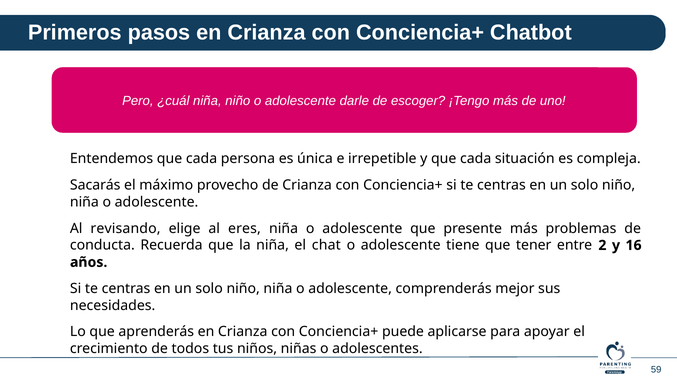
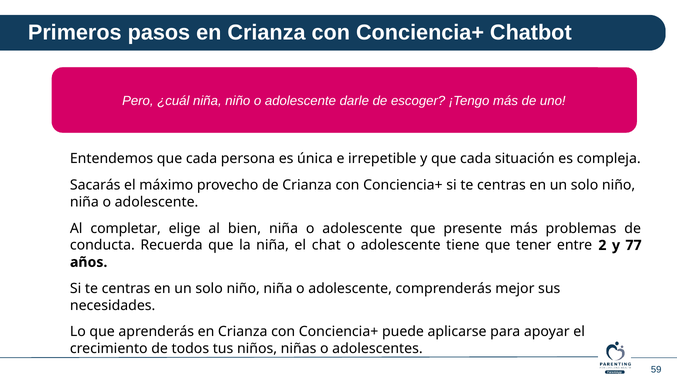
revisando: revisando -> completar (126, 228)
eres: eres -> bien (244, 228)
16: 16 -> 77 (634, 245)
